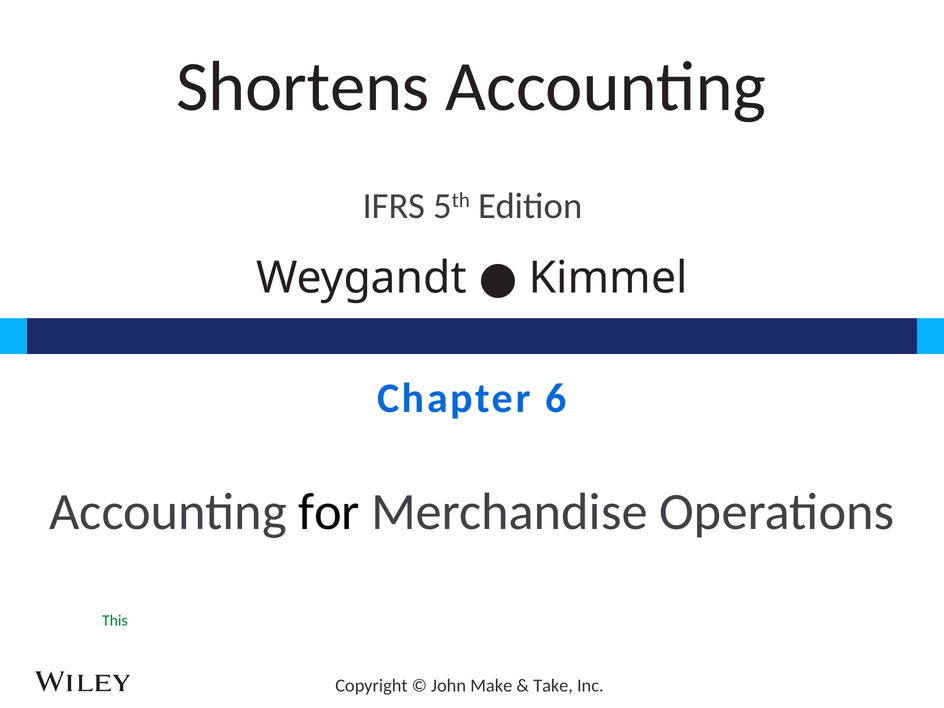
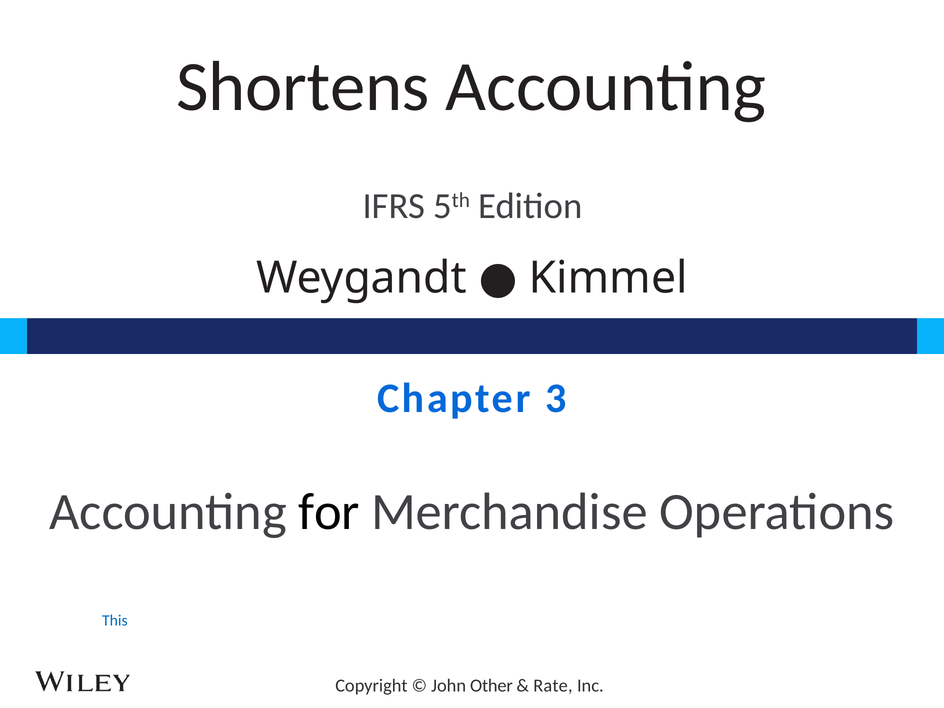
6: 6 -> 3 (556, 398)
This colour: green -> blue (115, 620)
Make: Make -> Other (491, 686)
Take: Take -> Rate (553, 686)
